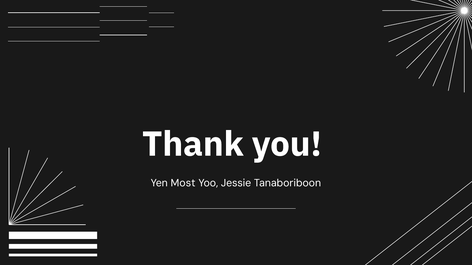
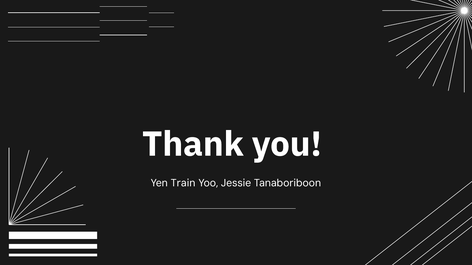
Most: Most -> Train (183, 183)
